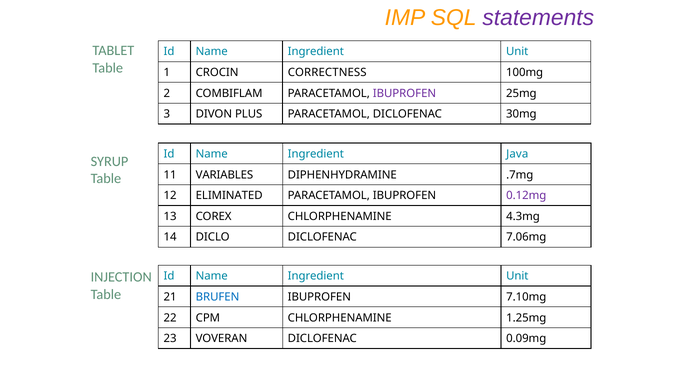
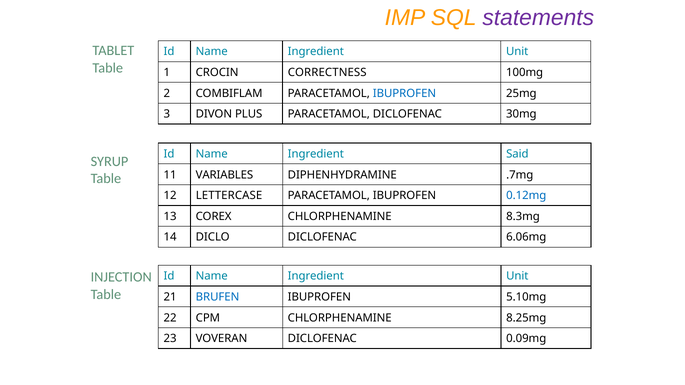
IBUPROFEN colour: purple -> blue (404, 93)
Java: Java -> Said (517, 154)
ELIMINATED: ELIMINATED -> LETTERCASE (229, 196)
0.12mg colour: purple -> blue (526, 196)
4.3mg: 4.3mg -> 8.3mg (523, 217)
7.06mg: 7.06mg -> 6.06mg (526, 237)
7.10mg: 7.10mg -> 5.10mg (526, 297)
1.25mg: 1.25mg -> 8.25mg (526, 318)
